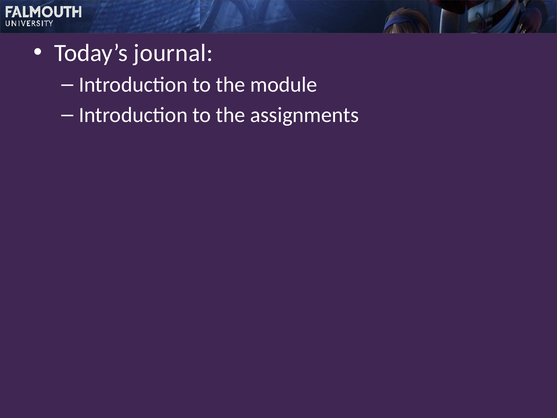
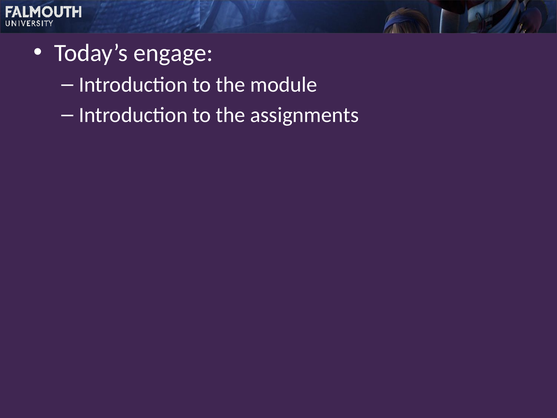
journal: journal -> engage (173, 53)
